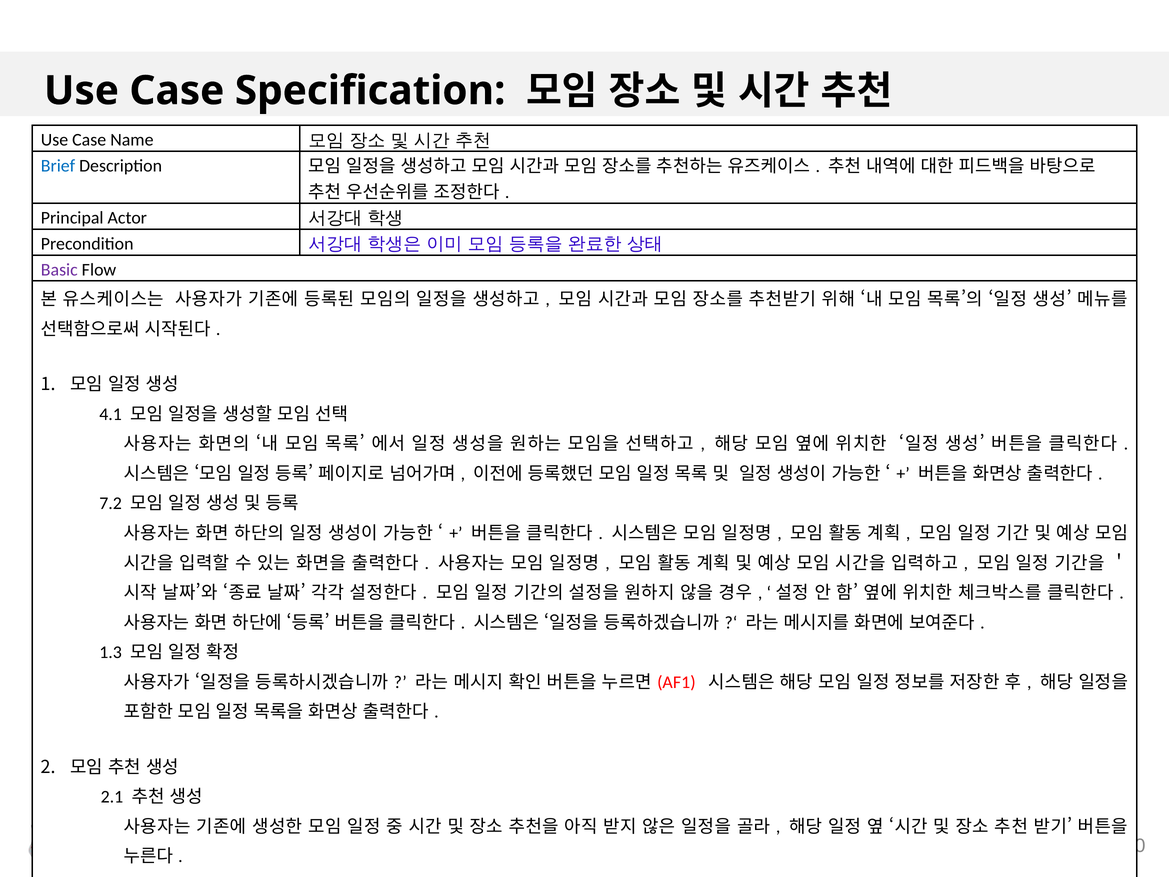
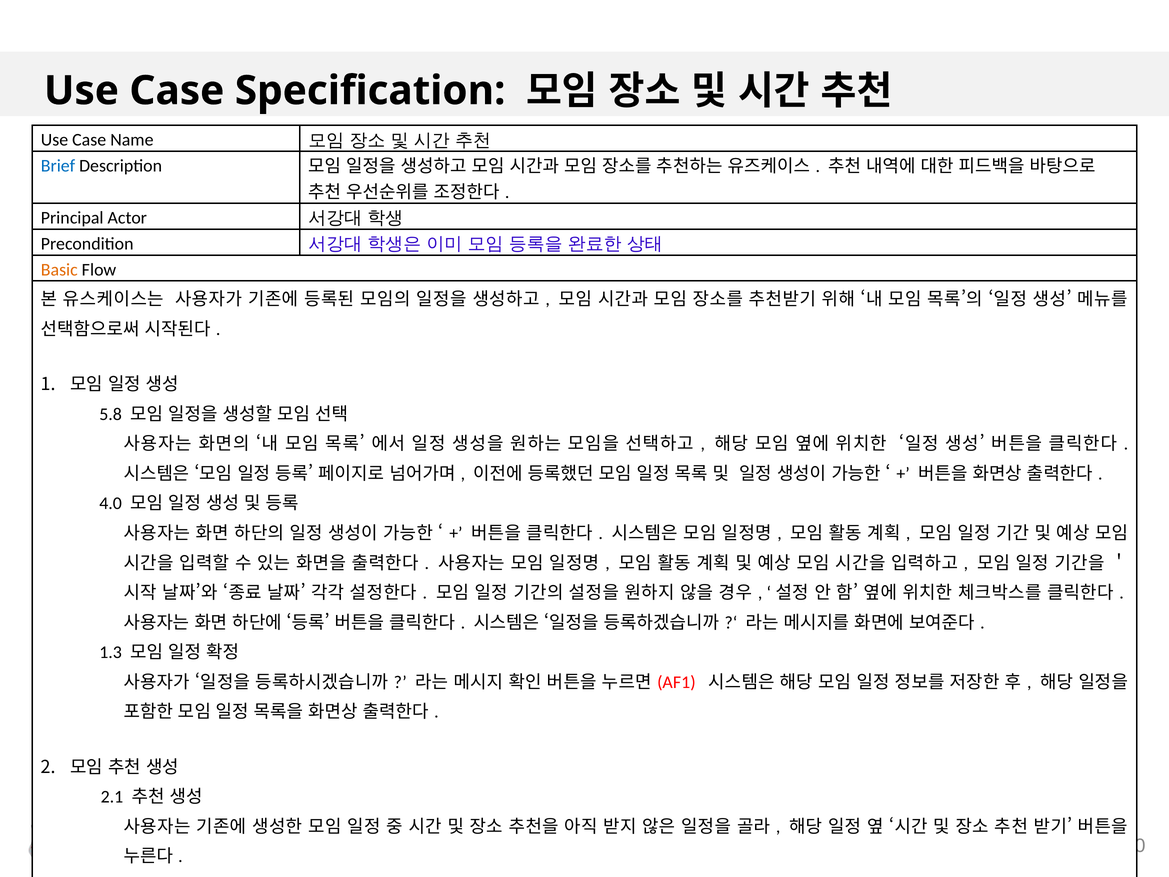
Basic colour: purple -> orange (59, 270)
4.1: 4.1 -> 5.8 (111, 414)
7.2: 7.2 -> 4.0 (111, 503)
